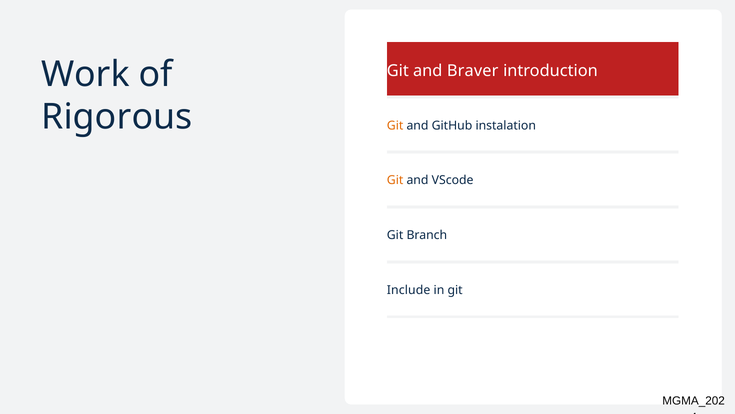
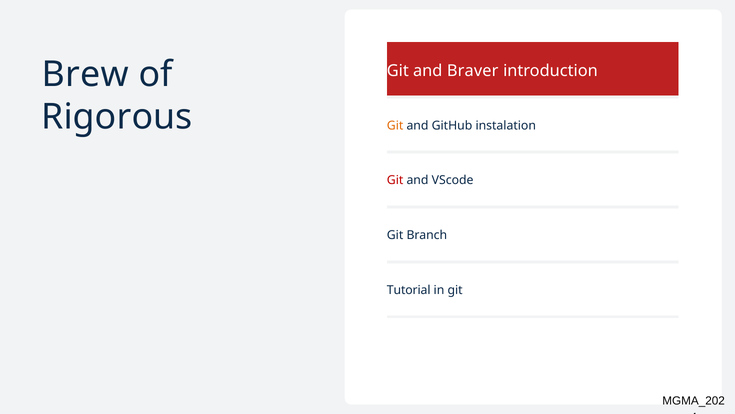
Work: Work -> Brew (85, 74)
Git colour: orange -> red (395, 180)
Include: Include -> Tutorial (409, 290)
